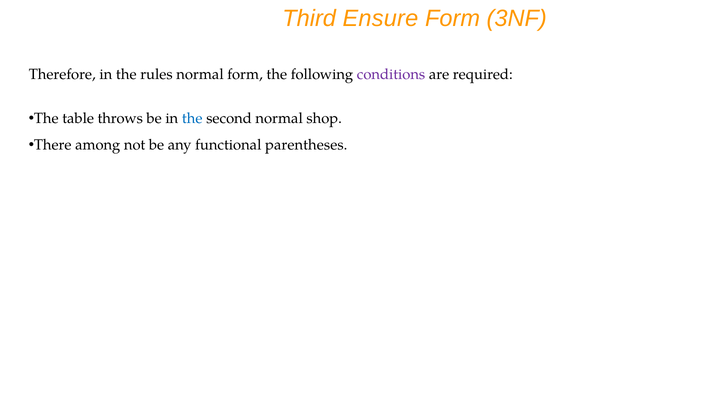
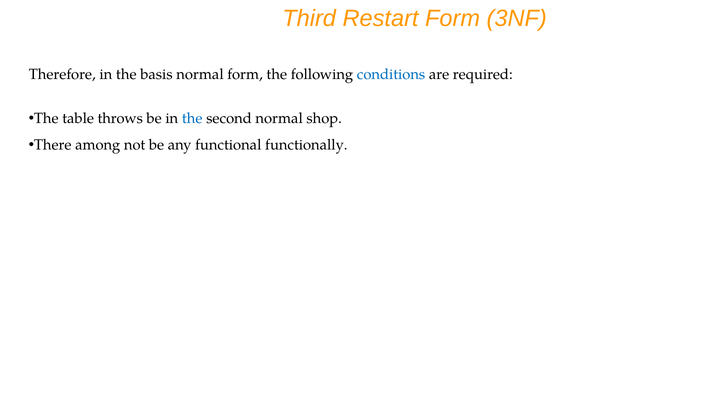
Ensure: Ensure -> Restart (381, 18)
rules: rules -> basis (156, 74)
conditions colour: purple -> blue (391, 74)
parentheses: parentheses -> functionally (306, 145)
